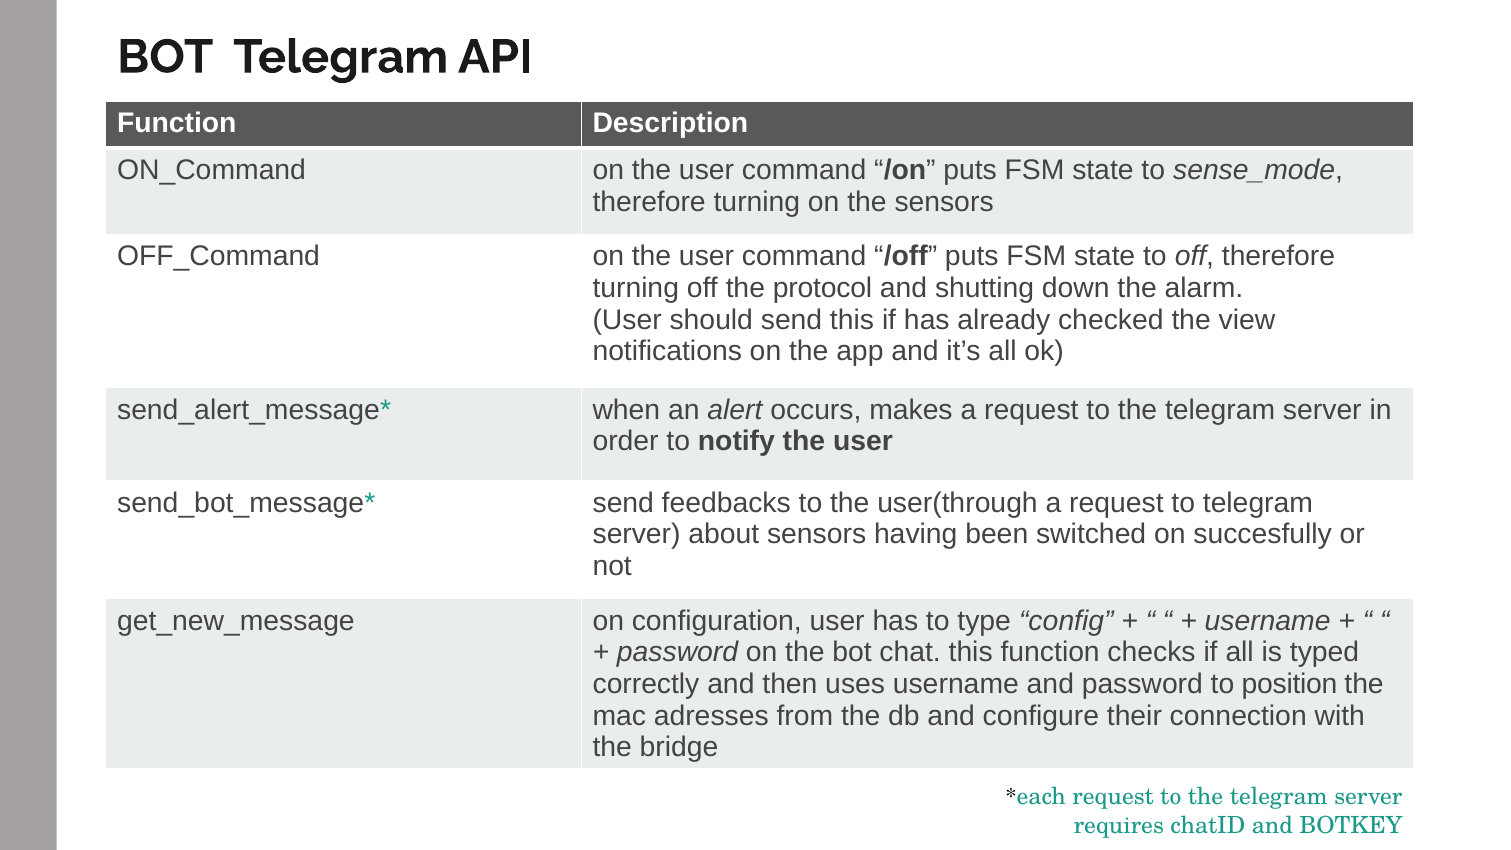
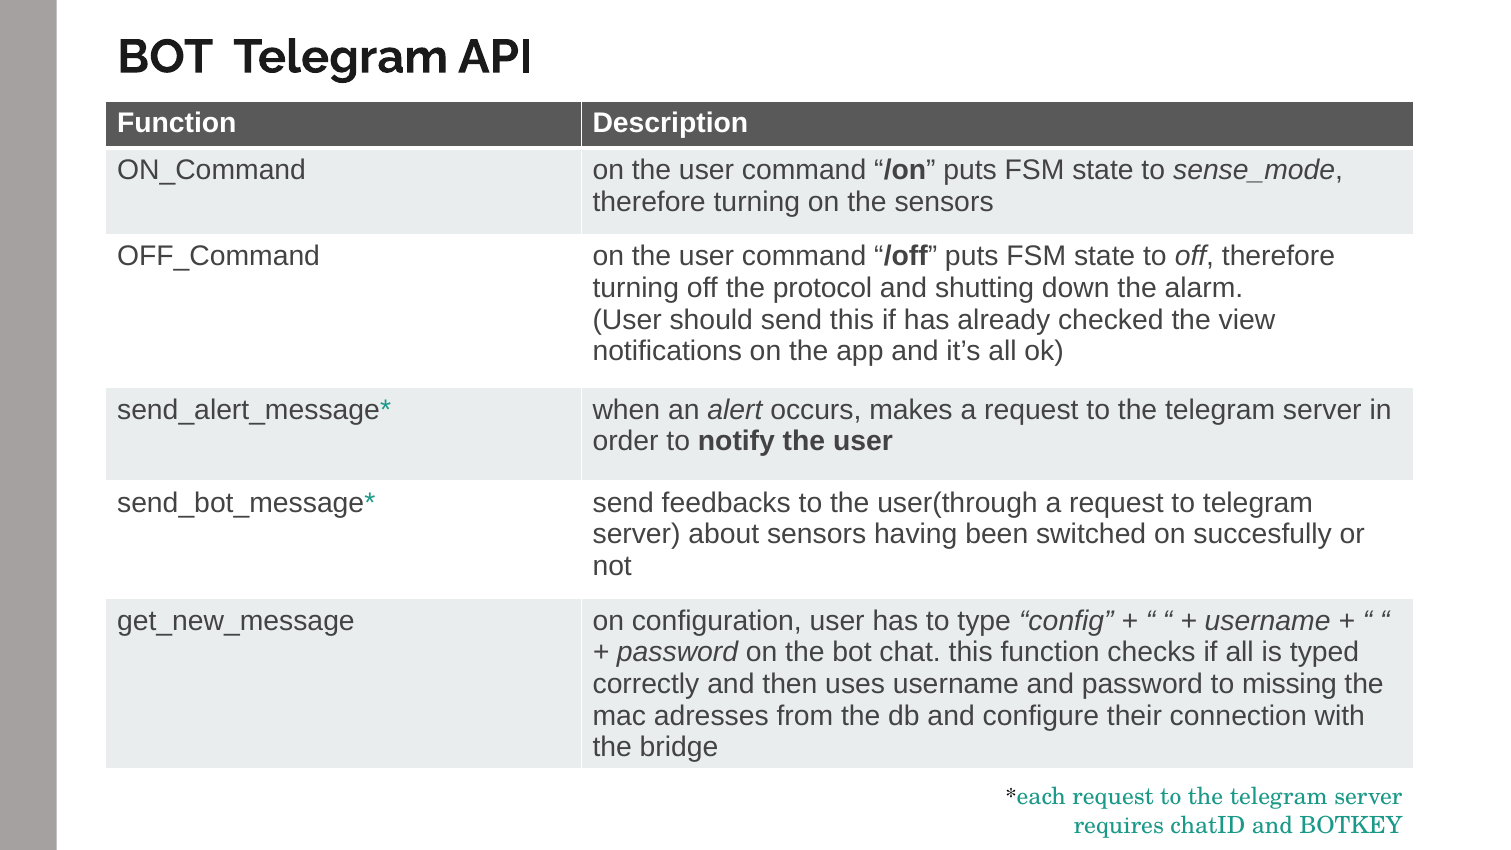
position: position -> missing (1290, 684)
